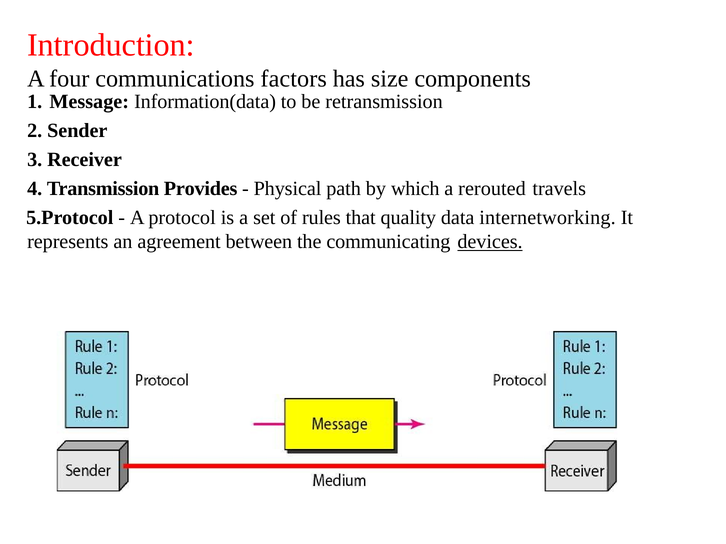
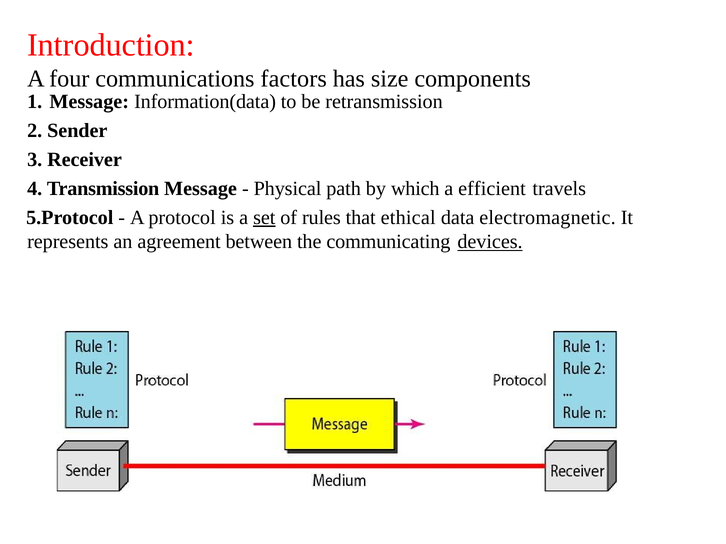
Provides: Provides -> Message (201, 189)
rerouted: rerouted -> efficient (492, 189)
set underline: none -> present (264, 218)
quality: quality -> ethical (408, 218)
internetworking: internetworking -> electromagnetic (548, 218)
